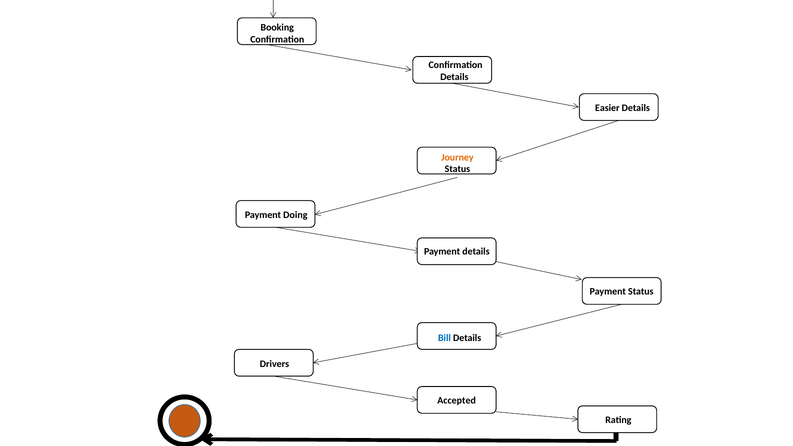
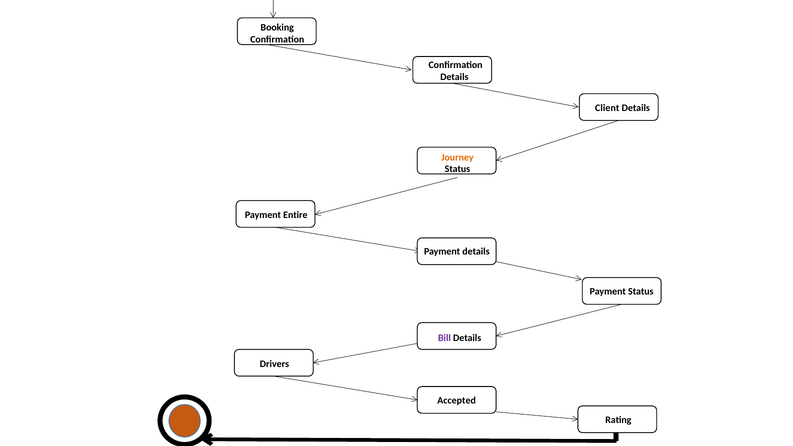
Easier: Easier -> Client (607, 108)
Doing: Doing -> Entire (295, 215)
Bill colour: blue -> purple (444, 338)
